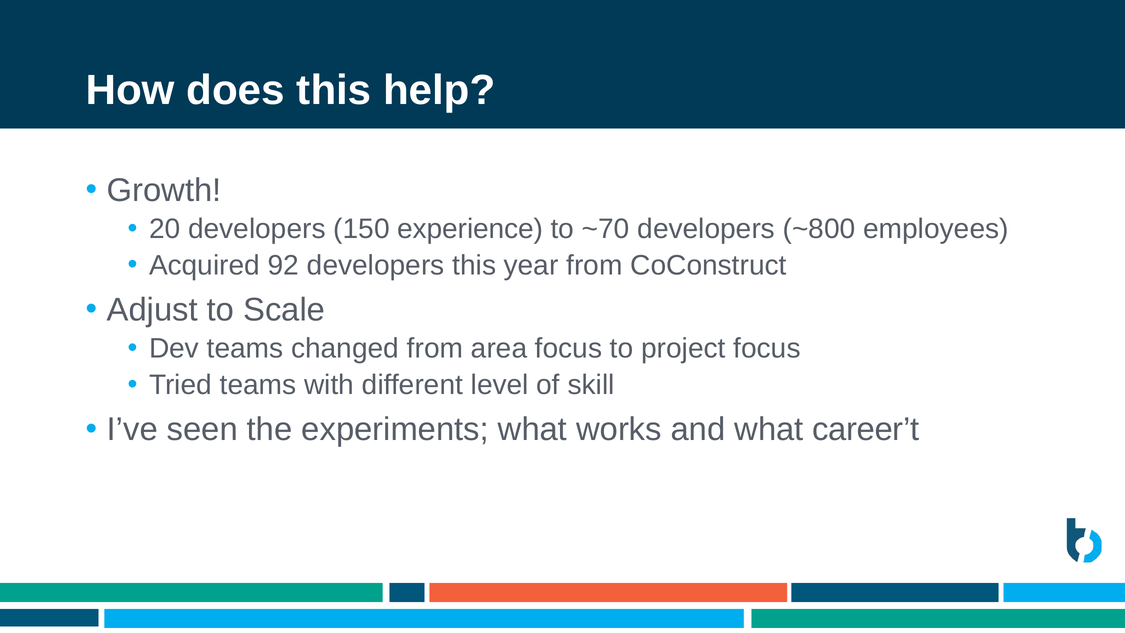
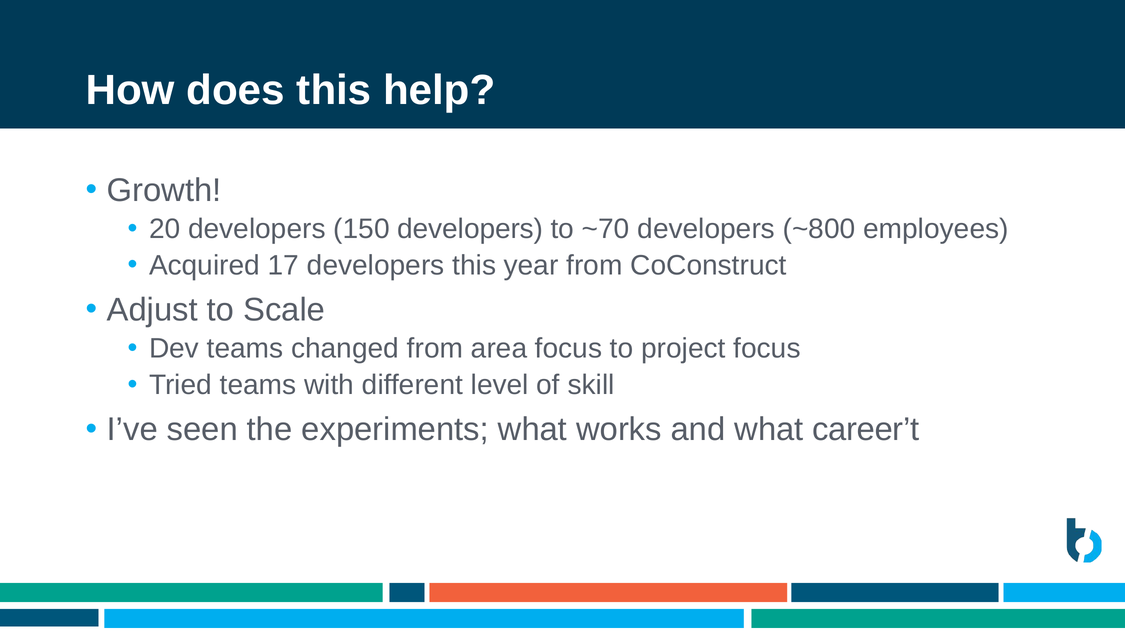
150 experience: experience -> developers (470, 229)
92: 92 -> 17 (283, 265)
